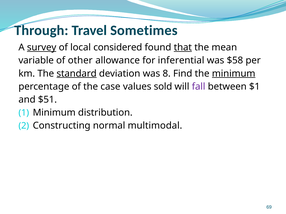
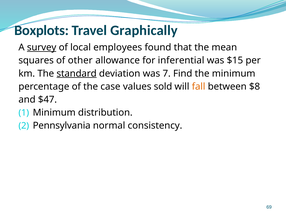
Through: Through -> Boxplots (42, 31)
Sometimes: Sometimes -> Graphically (144, 31)
considered: considered -> employees (118, 48)
that underline: present -> none (183, 48)
variable: variable -> squares (36, 61)
$58: $58 -> $15 (235, 61)
8: 8 -> 7 (167, 74)
minimum underline: present -> none (234, 74)
fall colour: purple -> orange (199, 87)
$1: $1 -> $8 (255, 87)
$51: $51 -> $47 (47, 100)
Constructing: Constructing -> Pennsylvania (62, 126)
multimodal: multimodal -> consistency (155, 126)
